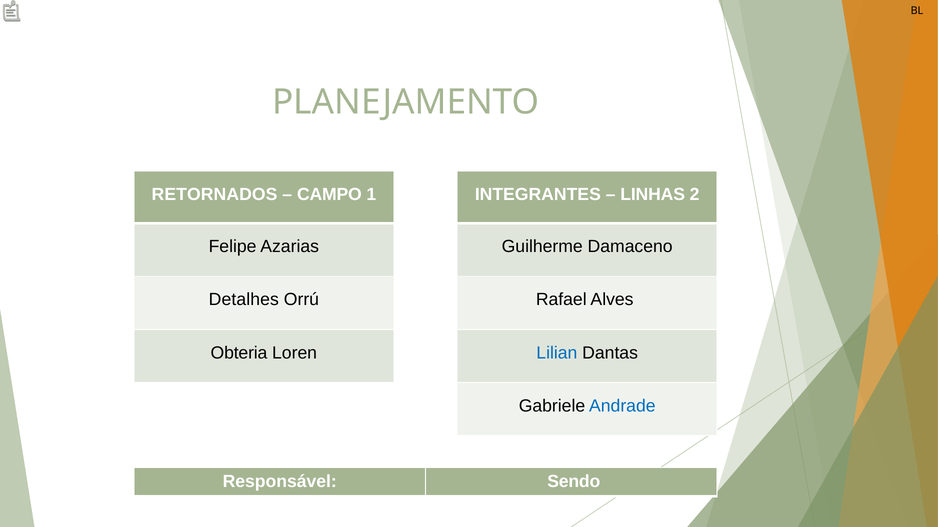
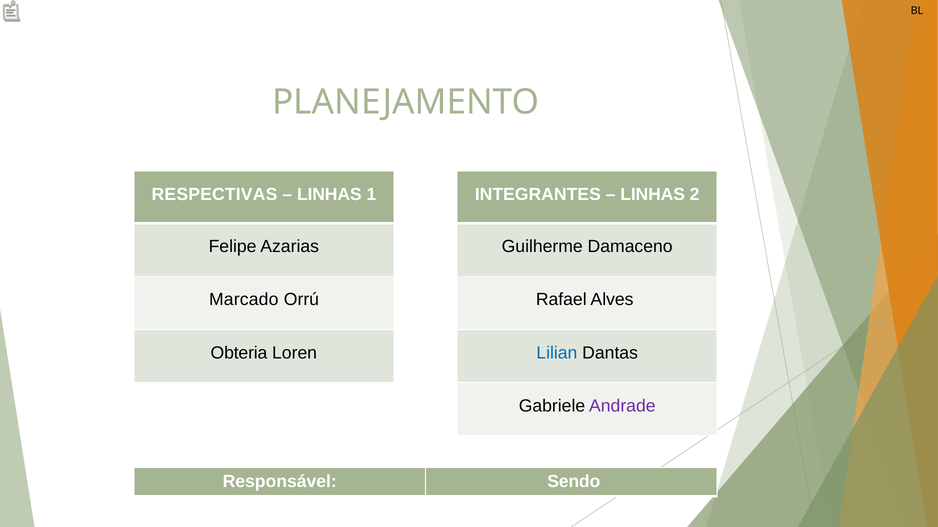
RETORNADOS: RETORNADOS -> RESPECTIVAS (214, 195)
CAMPO: CAMPO -> LINHAS (329, 195)
Detalhes: Detalhes -> Marcado (244, 300)
Andrade colour: blue -> purple (622, 406)
